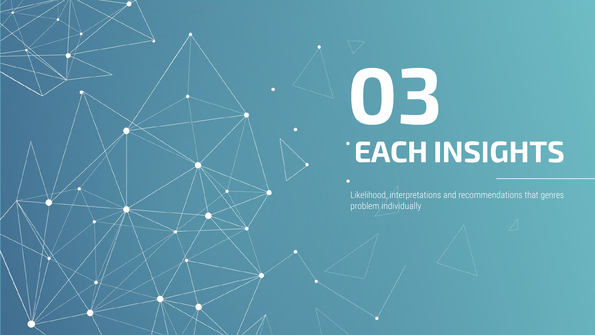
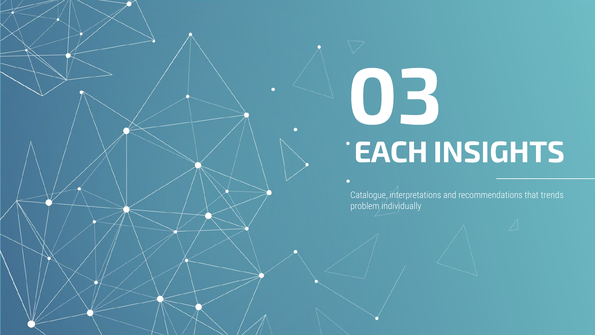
Likelihood: Likelihood -> Catalogue (369, 195)
genres: genres -> trends (552, 195)
